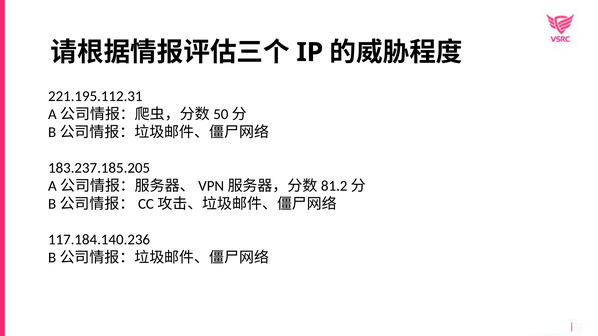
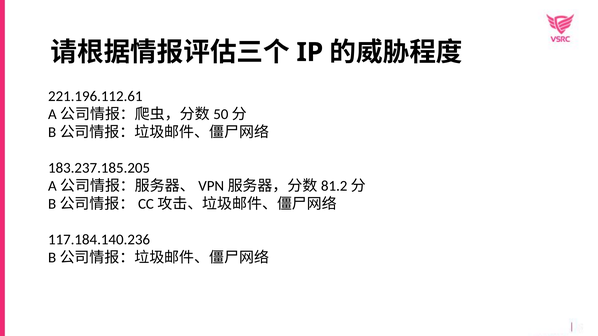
221.195.112.31: 221.195.112.31 -> 221.196.112.61 (95, 96)
